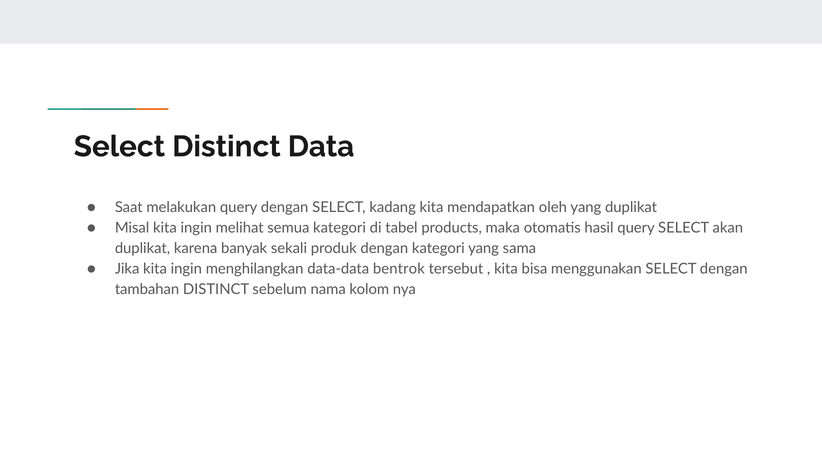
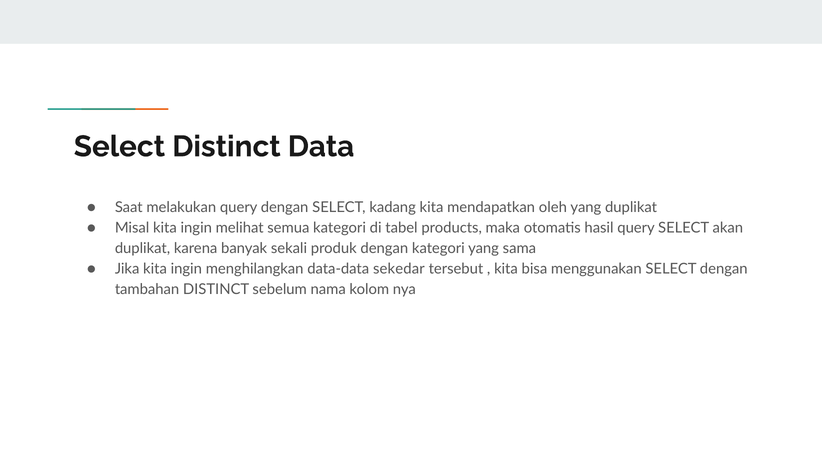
bentrok: bentrok -> sekedar (399, 269)
